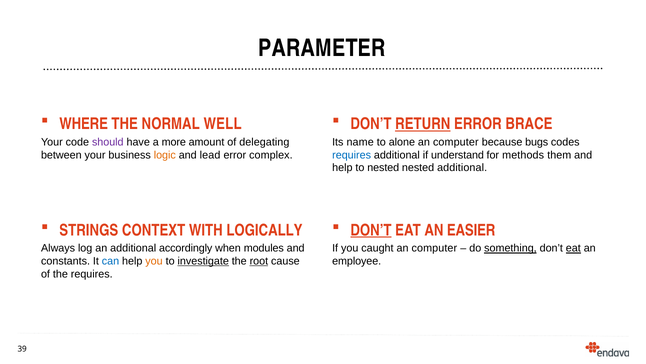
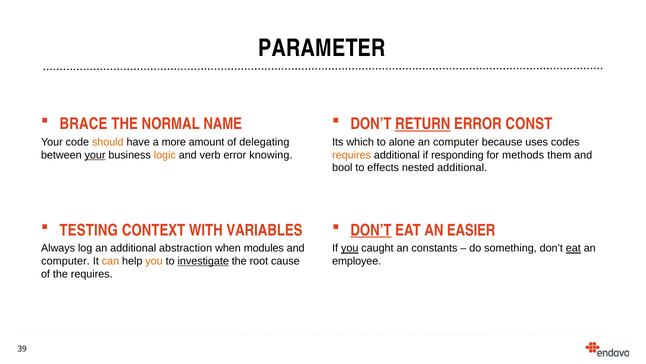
WHERE: WHERE -> BRACE (83, 124)
WELL: WELL -> NAME (223, 124)
BRACE: BRACE -> CONST (529, 124)
should colour: purple -> orange (108, 142)
name: name -> which (360, 142)
bugs: bugs -> uses (537, 142)
your underline: none -> present (95, 155)
lead: lead -> verb (210, 155)
complex: complex -> knowing (271, 155)
requires colour: blue -> orange (352, 155)
understand: understand -> responding (457, 155)
help: help -> bool (342, 168)
to nested: nested -> effects (383, 168)
STRINGS: STRINGS -> TESTING (89, 230)
LOGICALLY: LOGICALLY -> VARIABLES (264, 230)
accordingly: accordingly -> abstraction (186, 248)
you underline: none -> present (350, 248)
caught an computer: computer -> constants (434, 248)
something underline: present -> none (510, 248)
constants: constants -> computer (65, 261)
can colour: blue -> orange (111, 261)
root underline: present -> none (259, 261)
